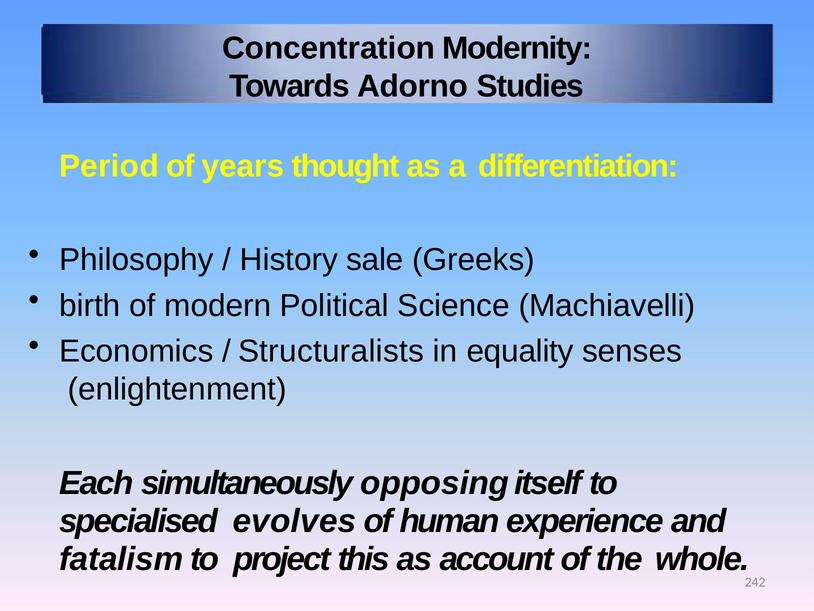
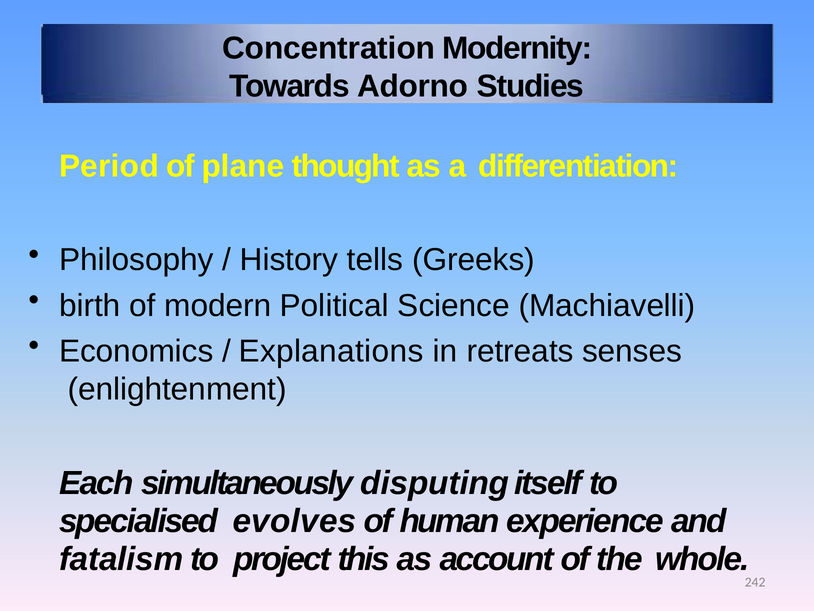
years: years -> plane (243, 166)
sale: sale -> tells (375, 260)
Structuralists: Structuralists -> Explanations (331, 351)
equality: equality -> retreats (520, 351)
opposing: opposing -> disputing (435, 483)
